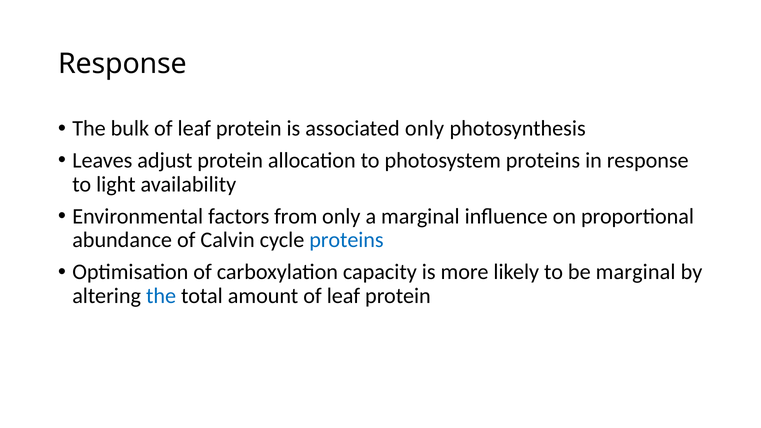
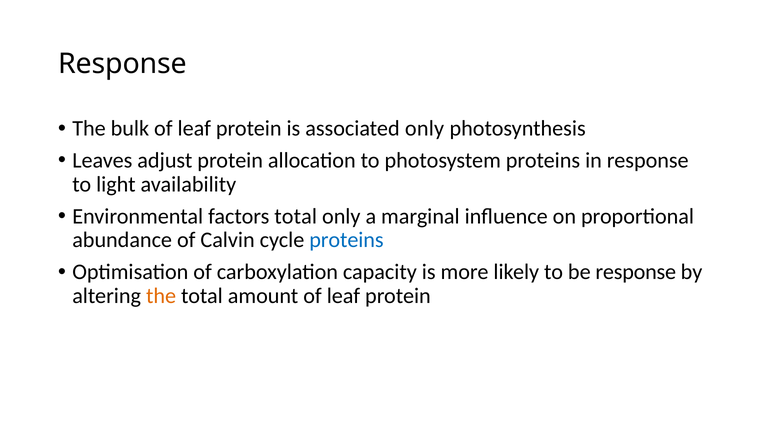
factors from: from -> total (296, 216)
be marginal: marginal -> response (636, 272)
the colour: blue -> orange (161, 296)
